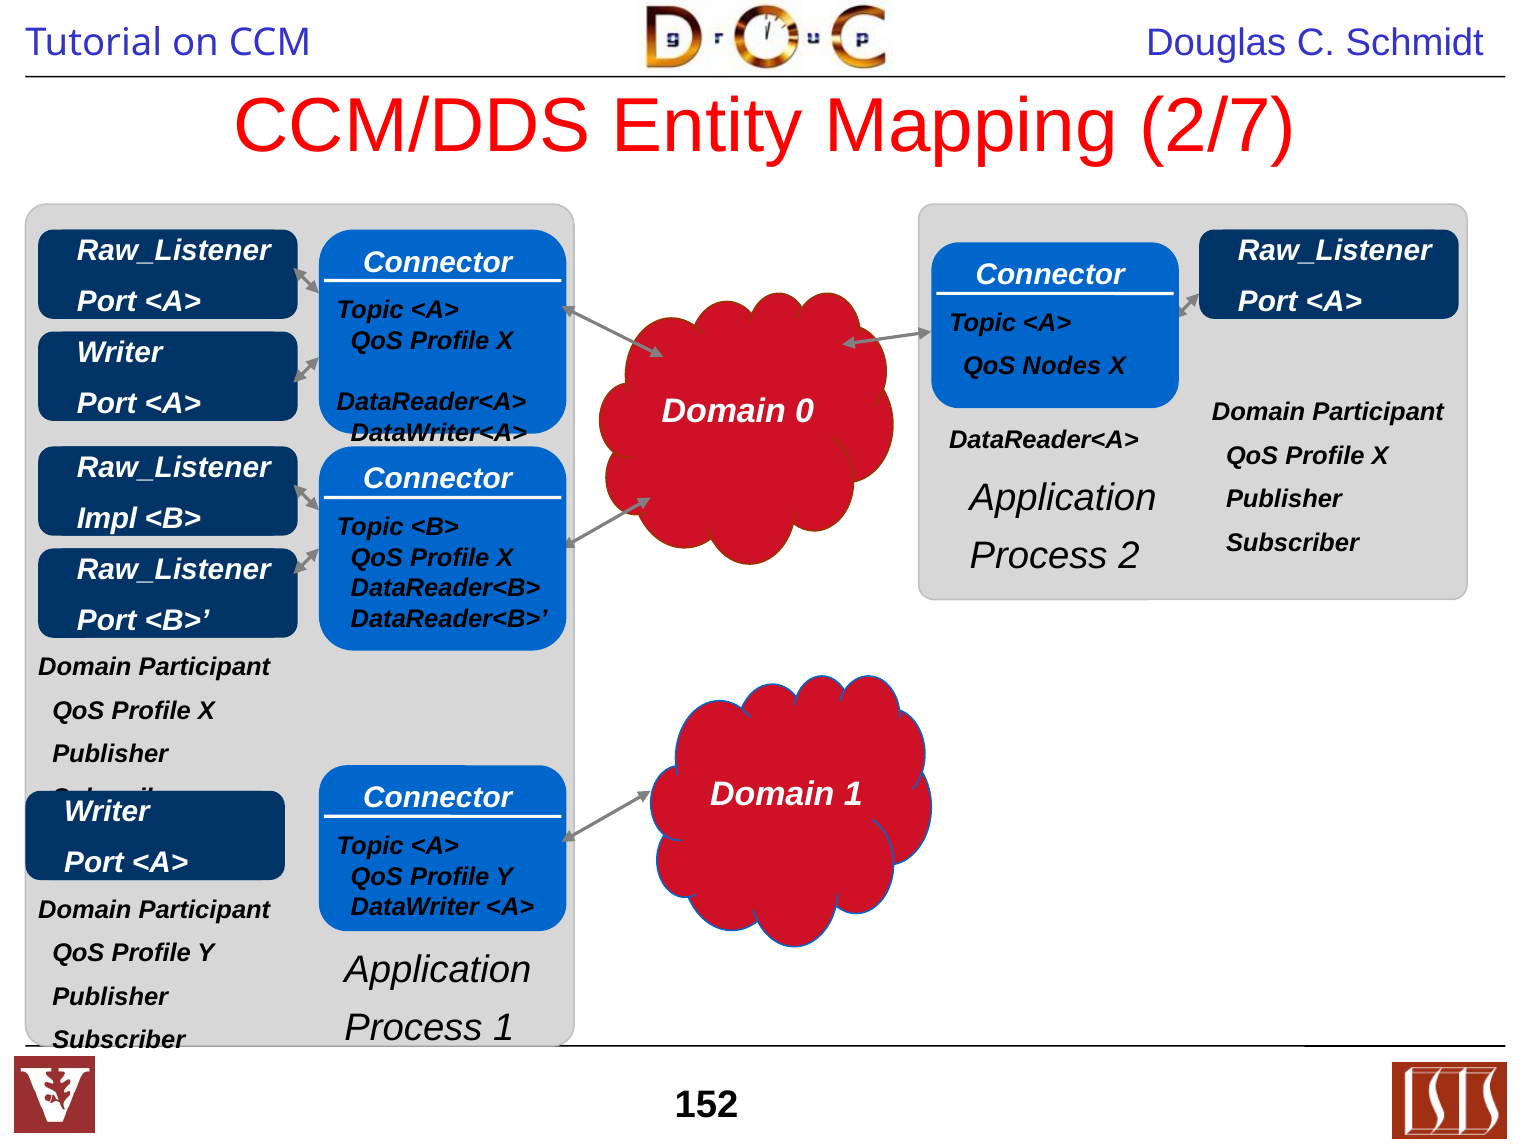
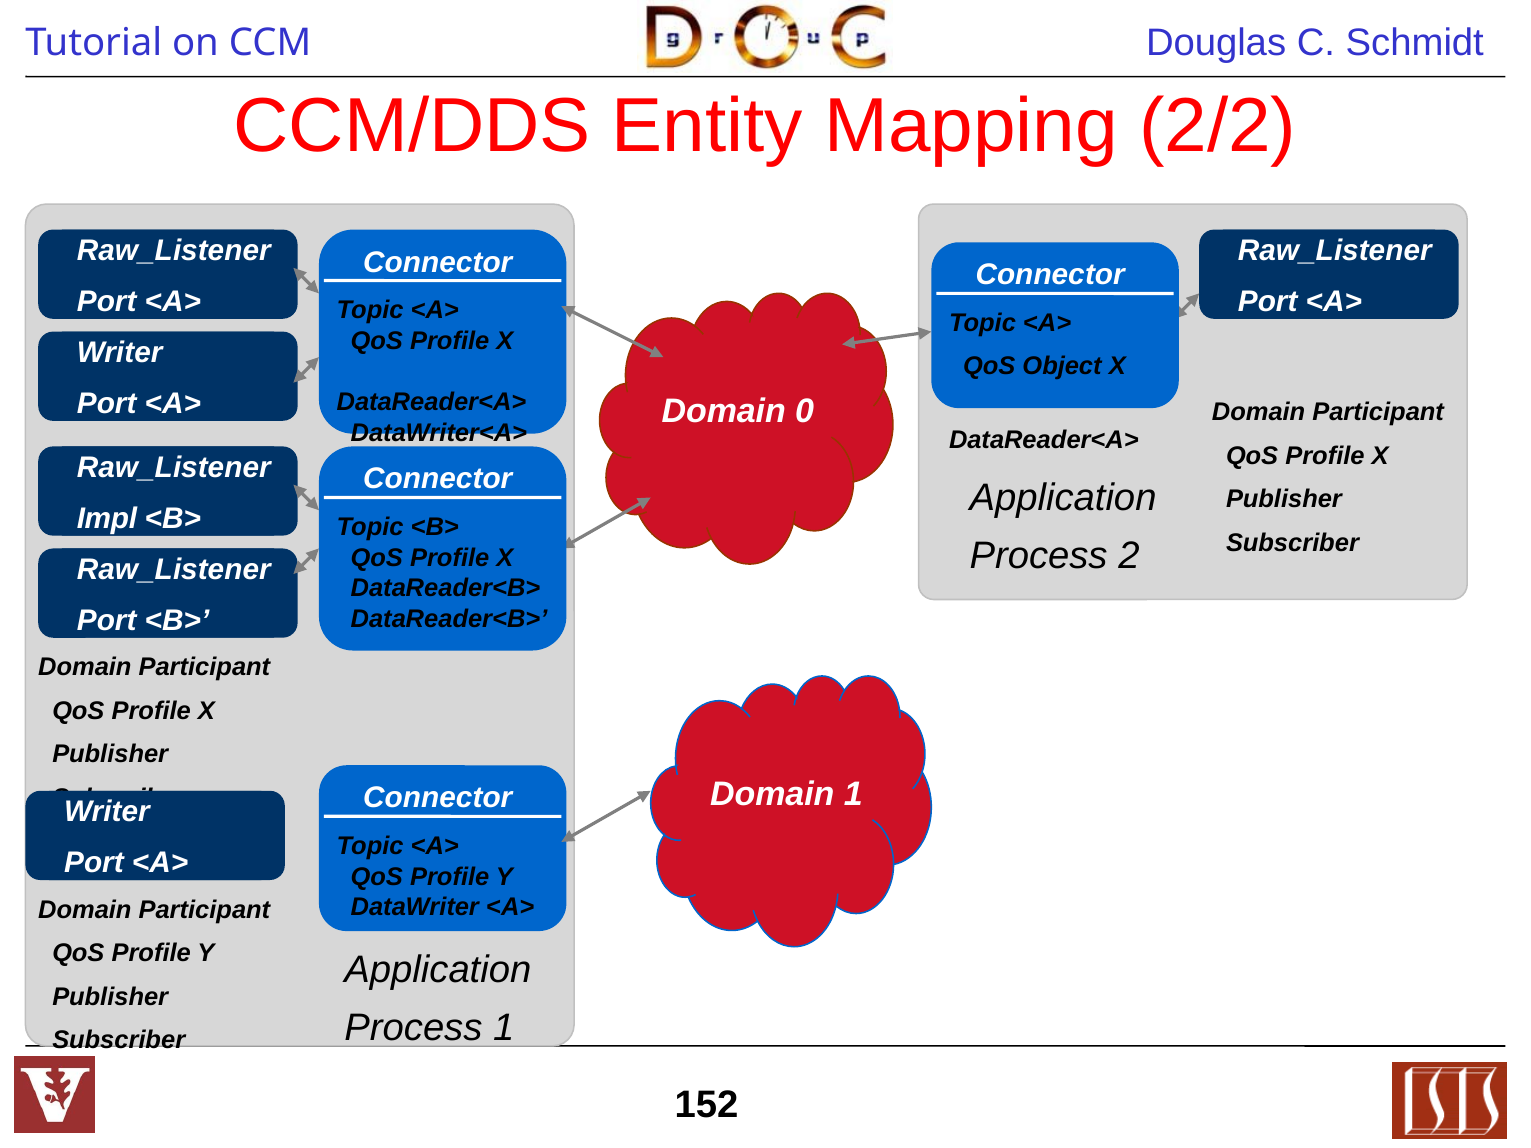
2/7: 2/7 -> 2/2 (1218, 127)
Nodes: Nodes -> Object (1062, 367)
